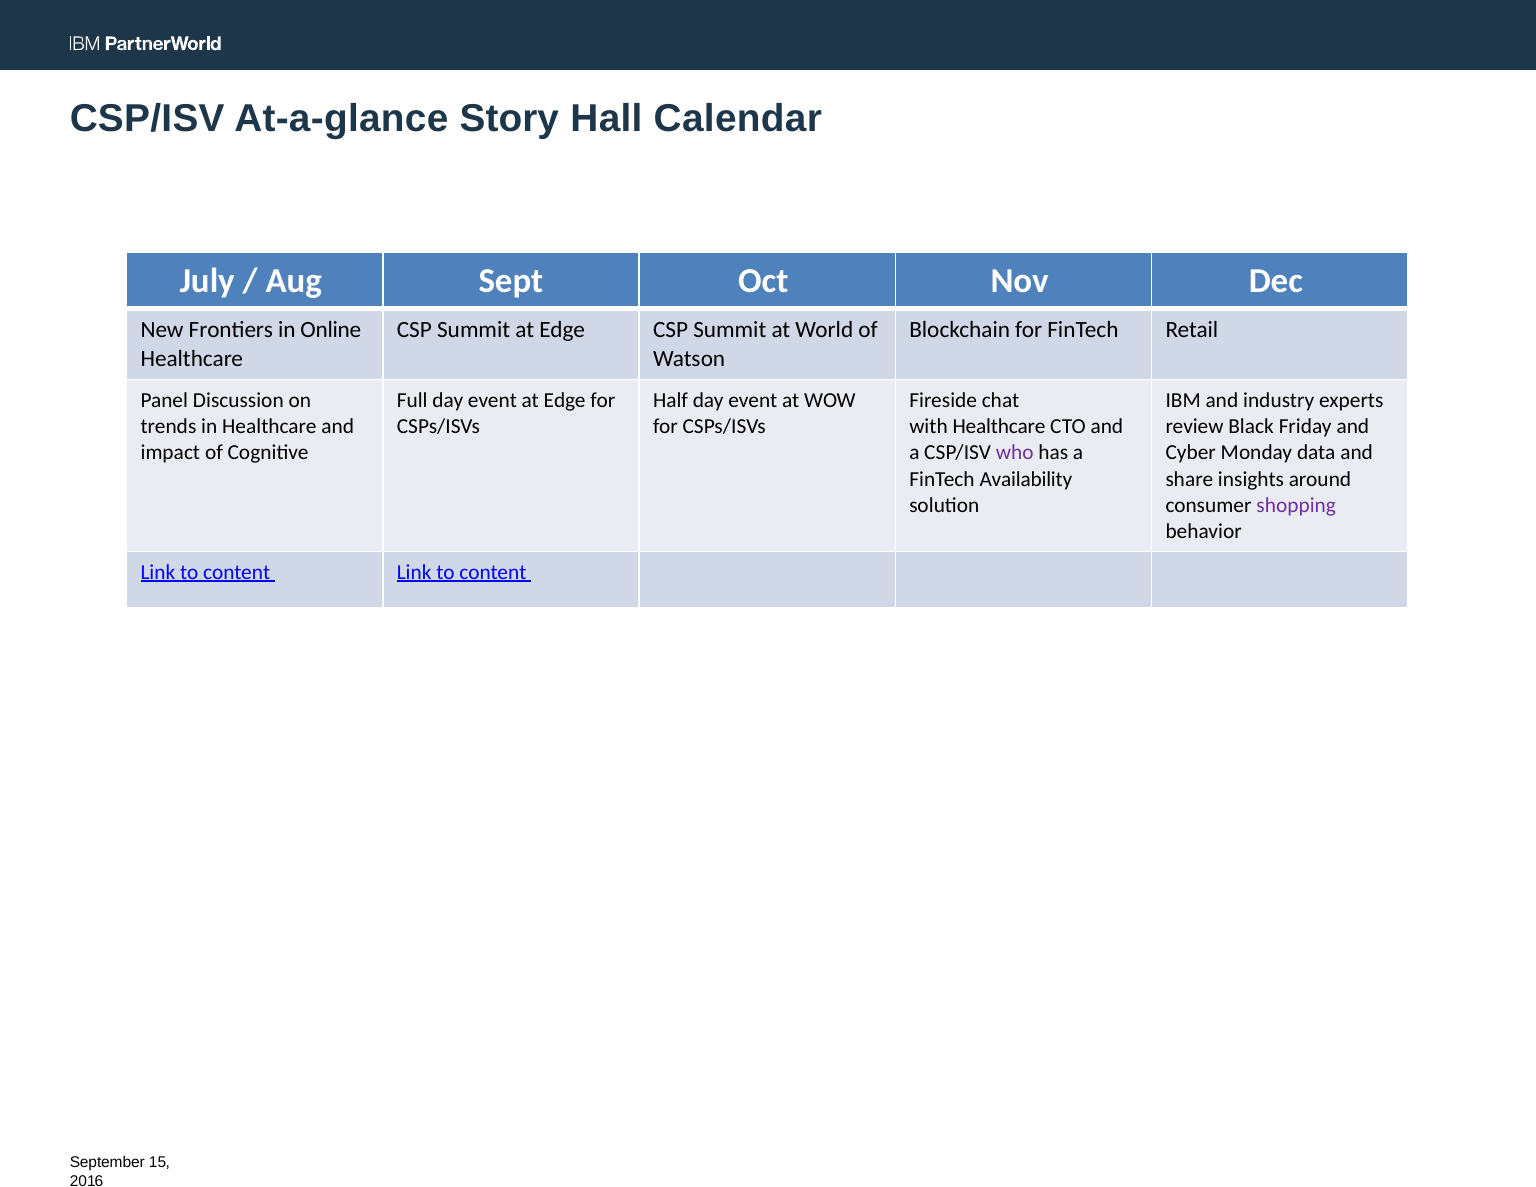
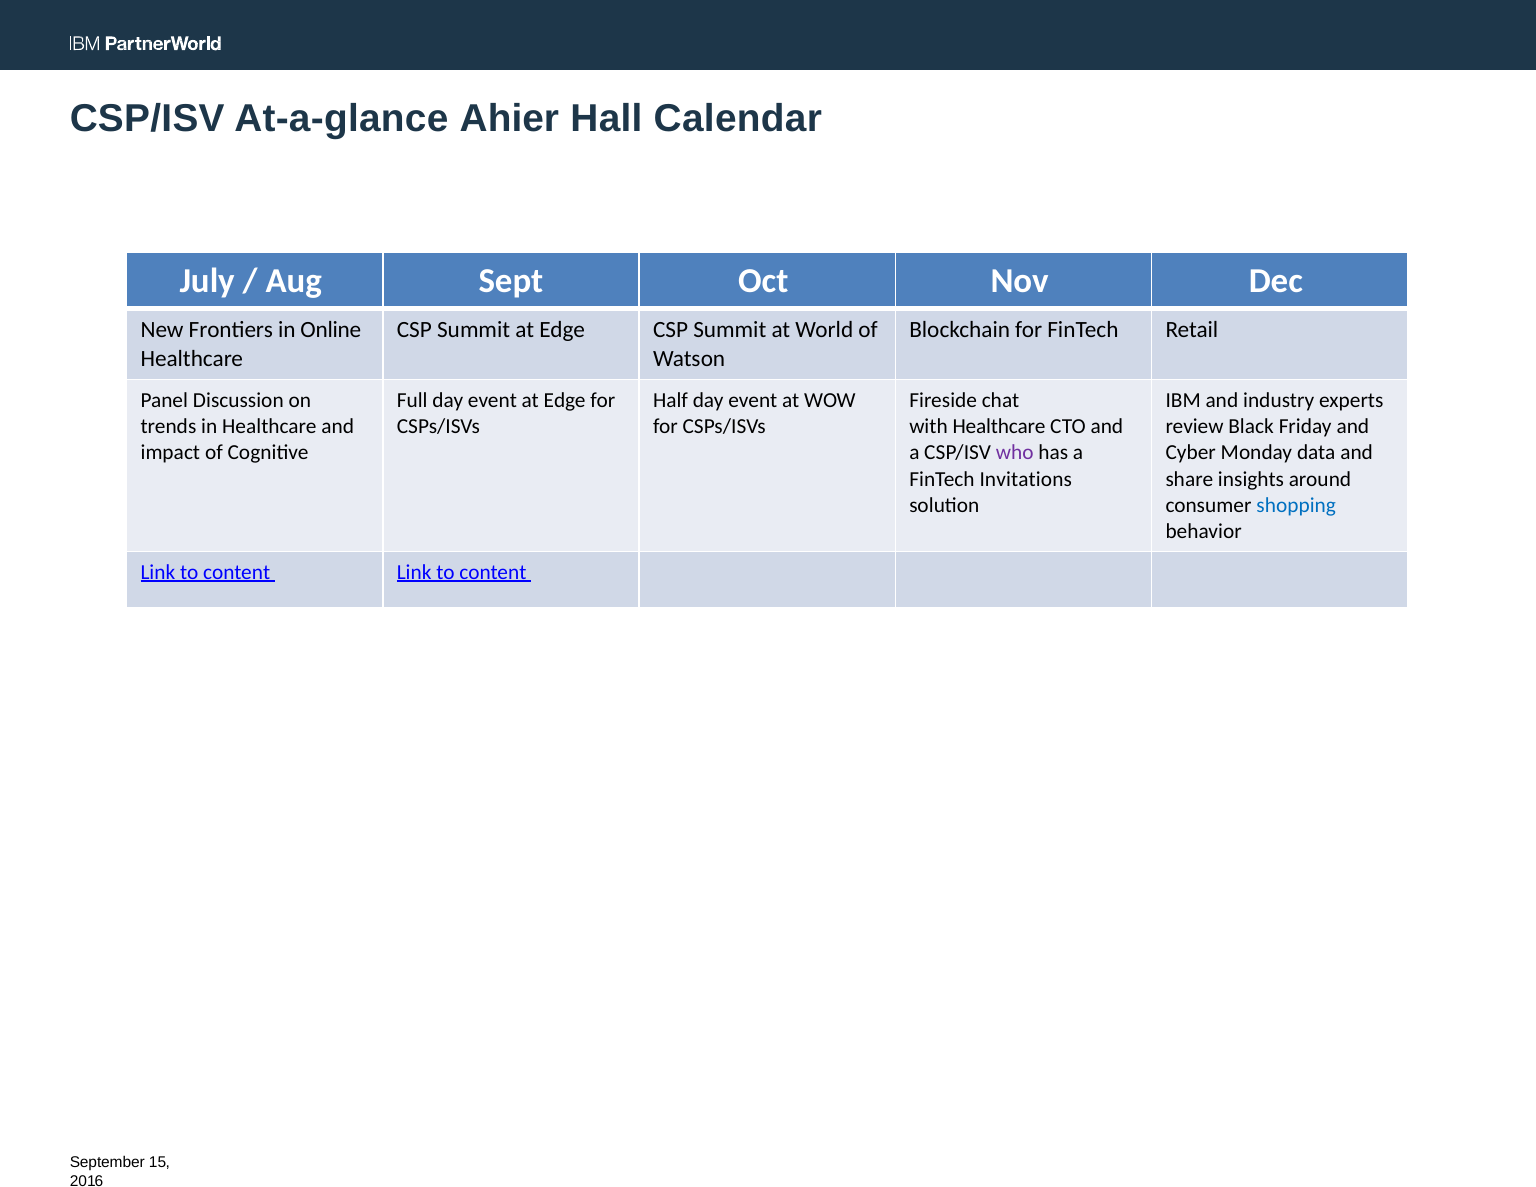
Story: Story -> Ahier (509, 119)
Availability: Availability -> Invitations (1026, 479)
shopping colour: purple -> blue (1296, 505)
